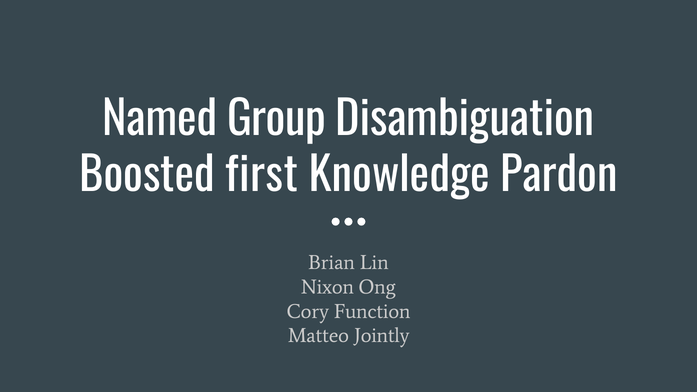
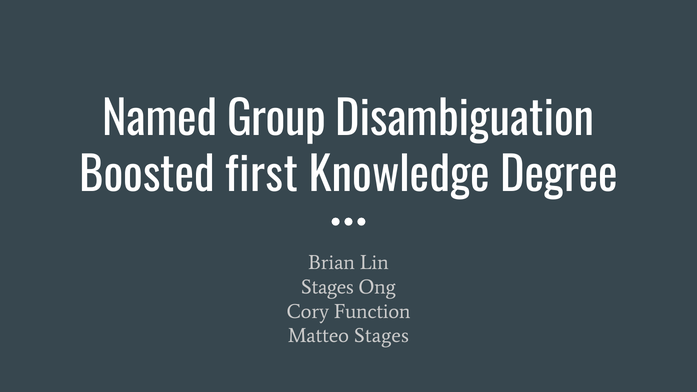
Pardon: Pardon -> Degree (559, 176)
Nixon: Nixon -> Stages (327, 287)
Matteo Jointly: Jointly -> Stages (381, 336)
